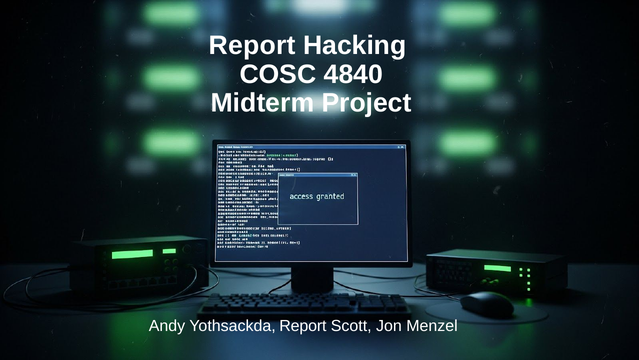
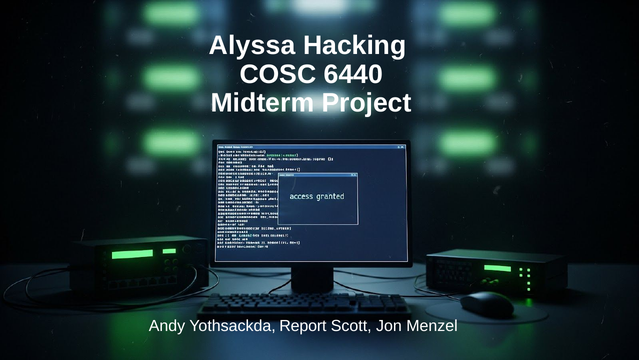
Report: Report -> Alyssa (252, 45)
4840: 4840 -> 6440 (353, 74)
